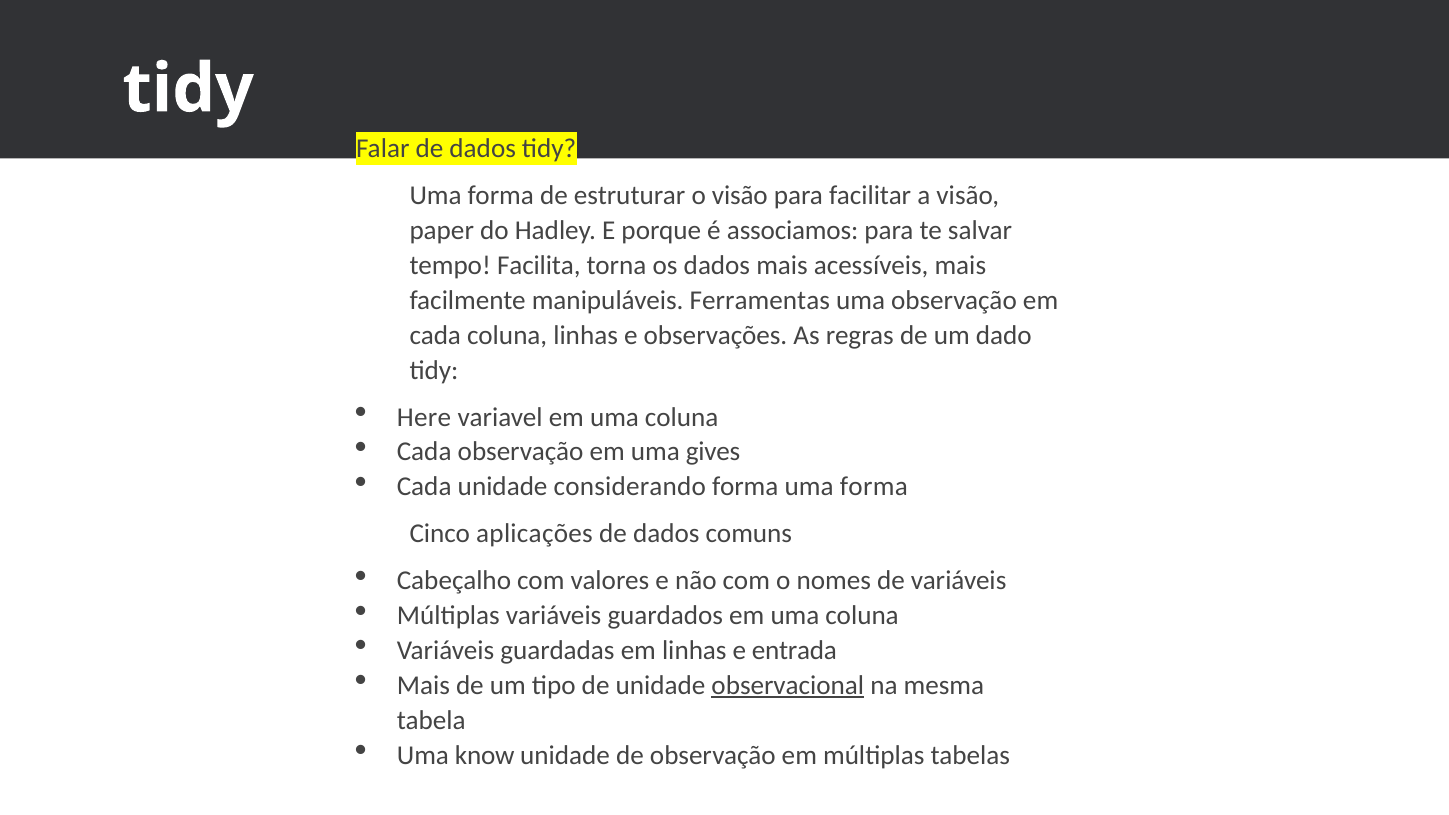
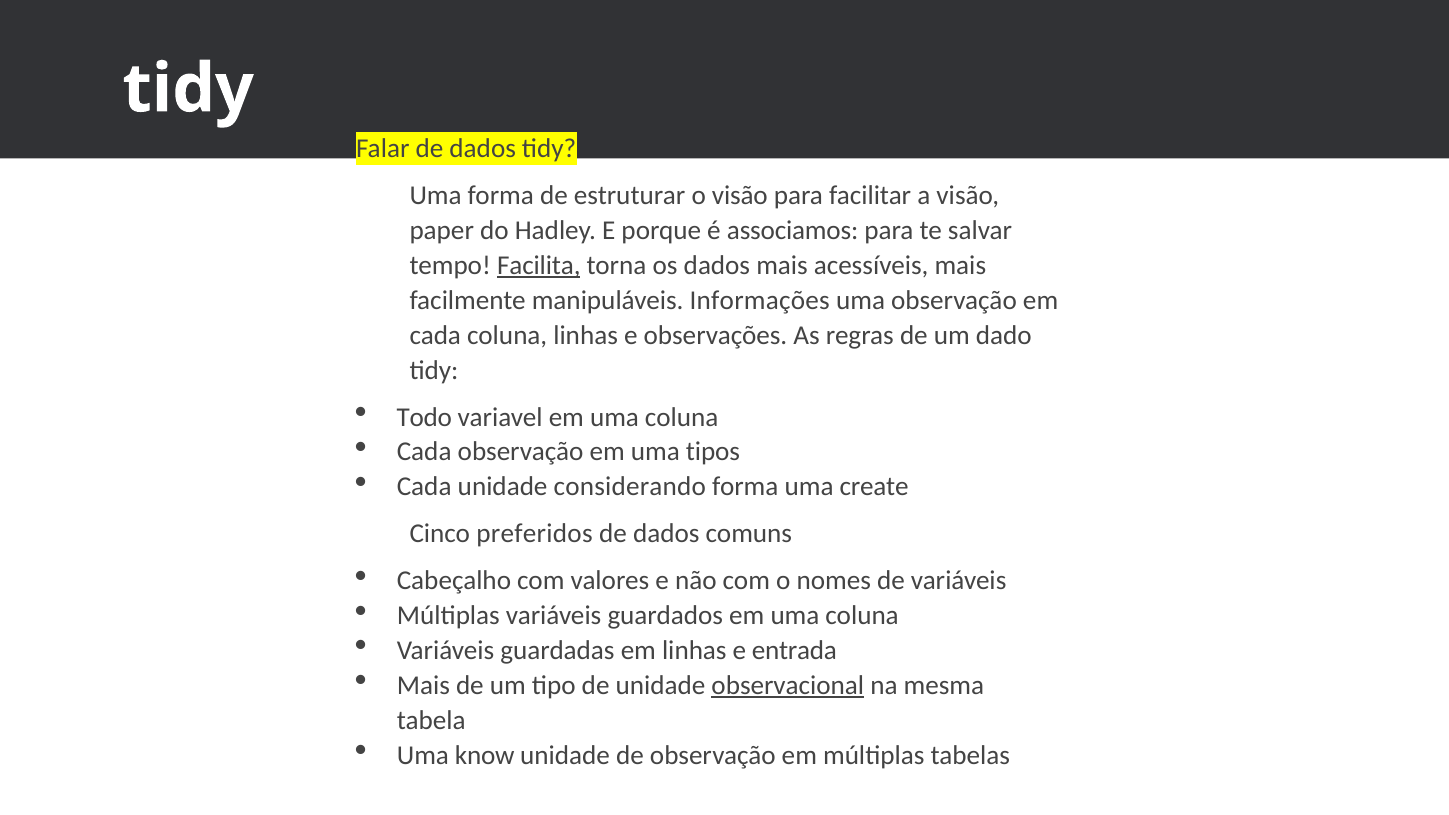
Facilita underline: none -> present (539, 266)
Ferramentas: Ferramentas -> Informações (760, 300)
Here: Here -> Todo (424, 417)
gives: gives -> tipos (713, 452)
forma uma forma: forma -> create (874, 487)
aplicações: aplicações -> preferidos (534, 534)
